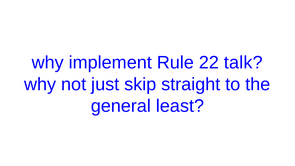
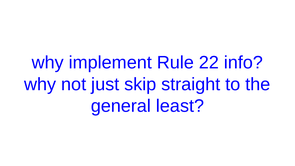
talk: talk -> info (243, 63)
